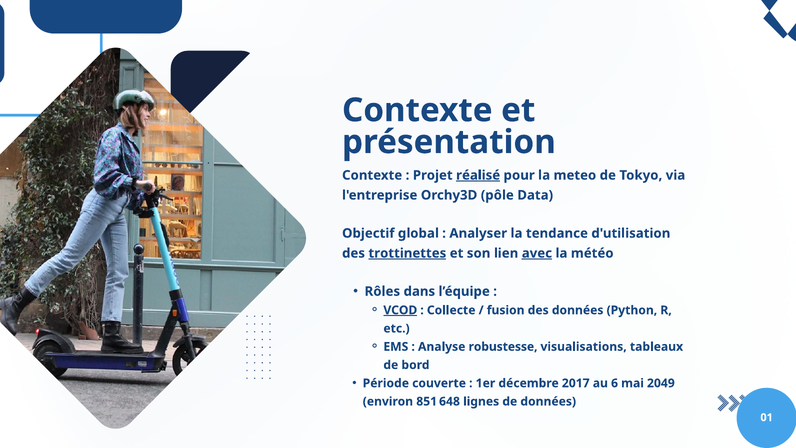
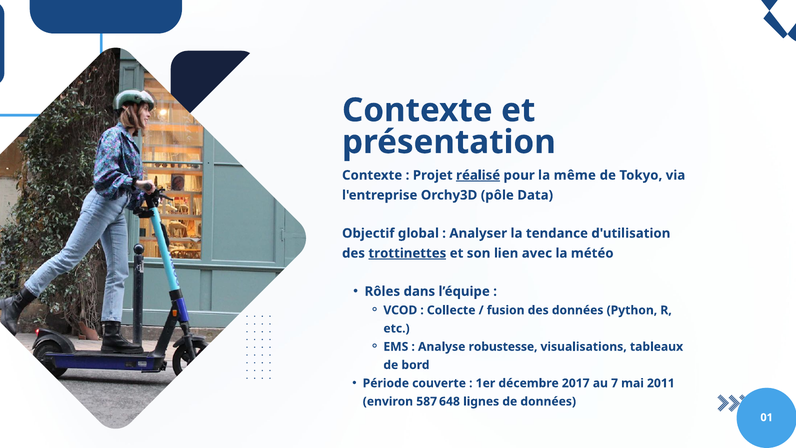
meteo: meteo -> même (575, 175)
avec underline: present -> none (537, 253)
VCOD underline: present -> none (400, 310)
6: 6 -> 7 (615, 383)
2049: 2049 -> 2011 (661, 383)
851: 851 -> 587 (427, 401)
